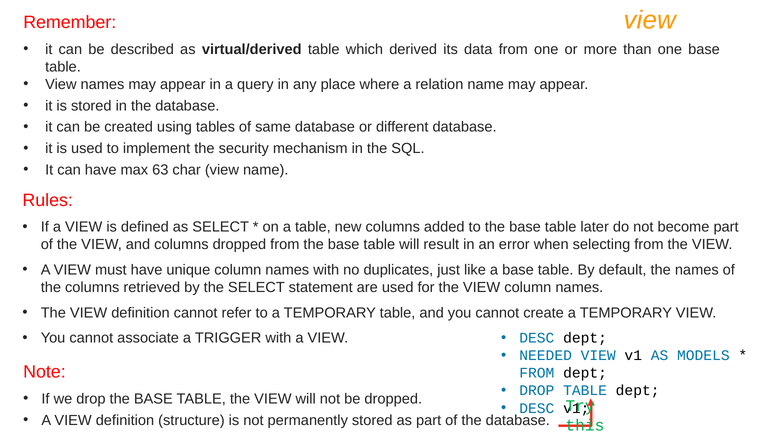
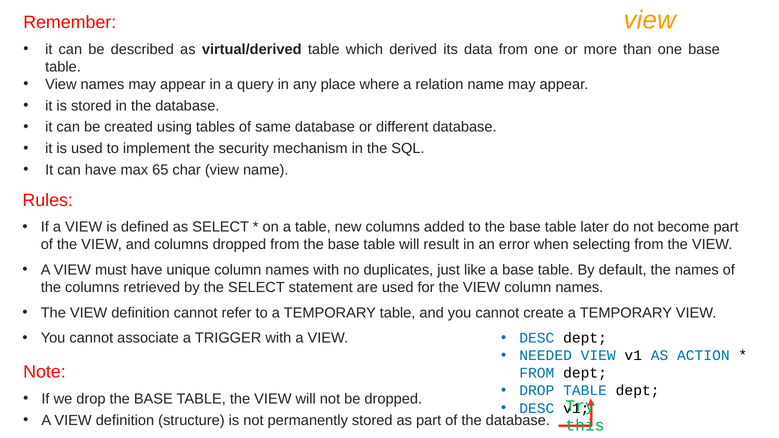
63: 63 -> 65 (160, 170)
MODELS: MODELS -> ACTION (703, 356)
